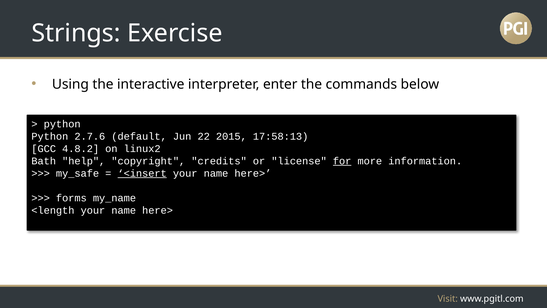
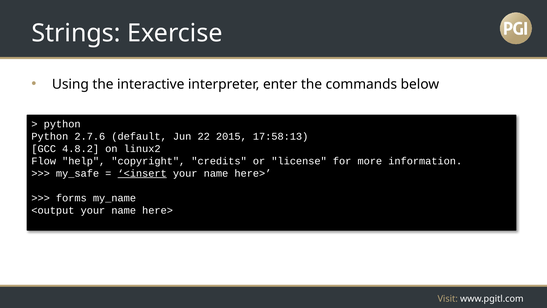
Bath: Bath -> Flow (44, 161)
for underline: present -> none (342, 161)
<length: <length -> <output (53, 210)
